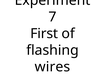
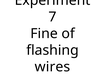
First: First -> Fine (44, 34)
